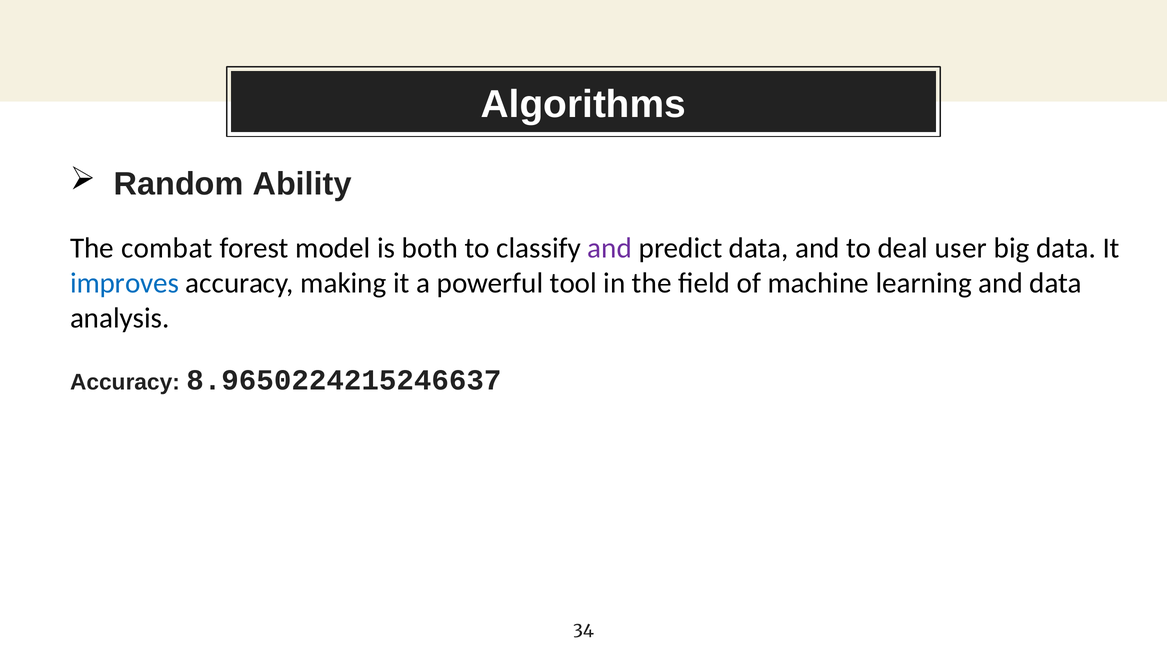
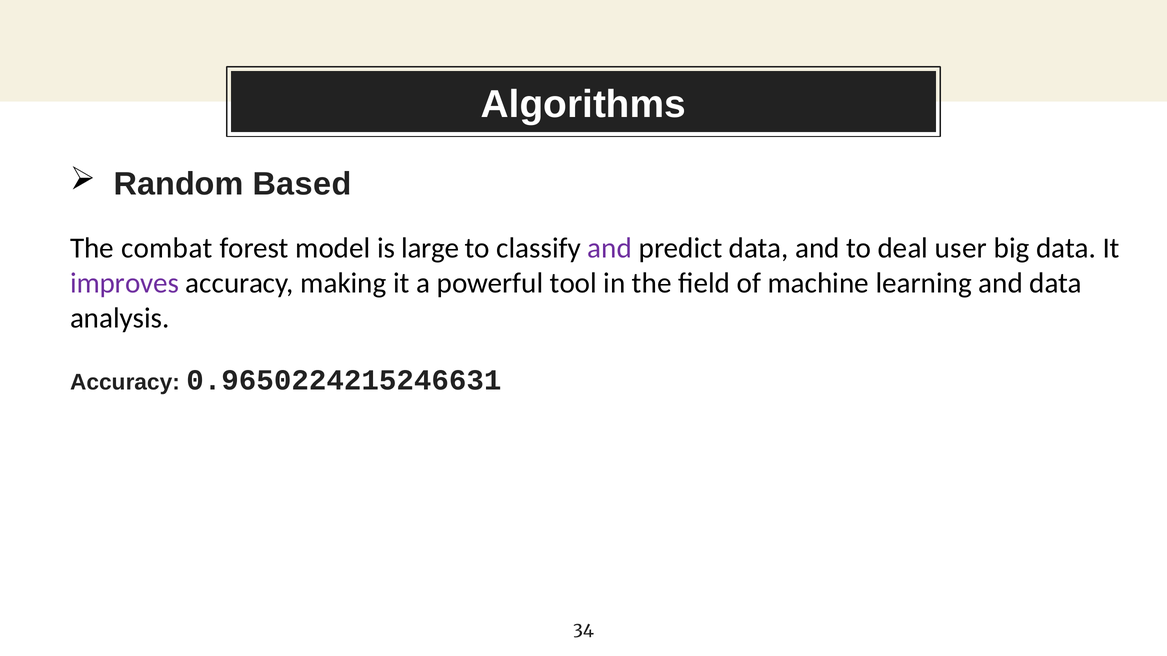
Ability: Ability -> Based (302, 184)
both: both -> large (430, 248)
improves colour: blue -> purple (125, 283)
8.9650224215246637: 8.9650224215246637 -> 0.9650224215246631 (344, 381)
